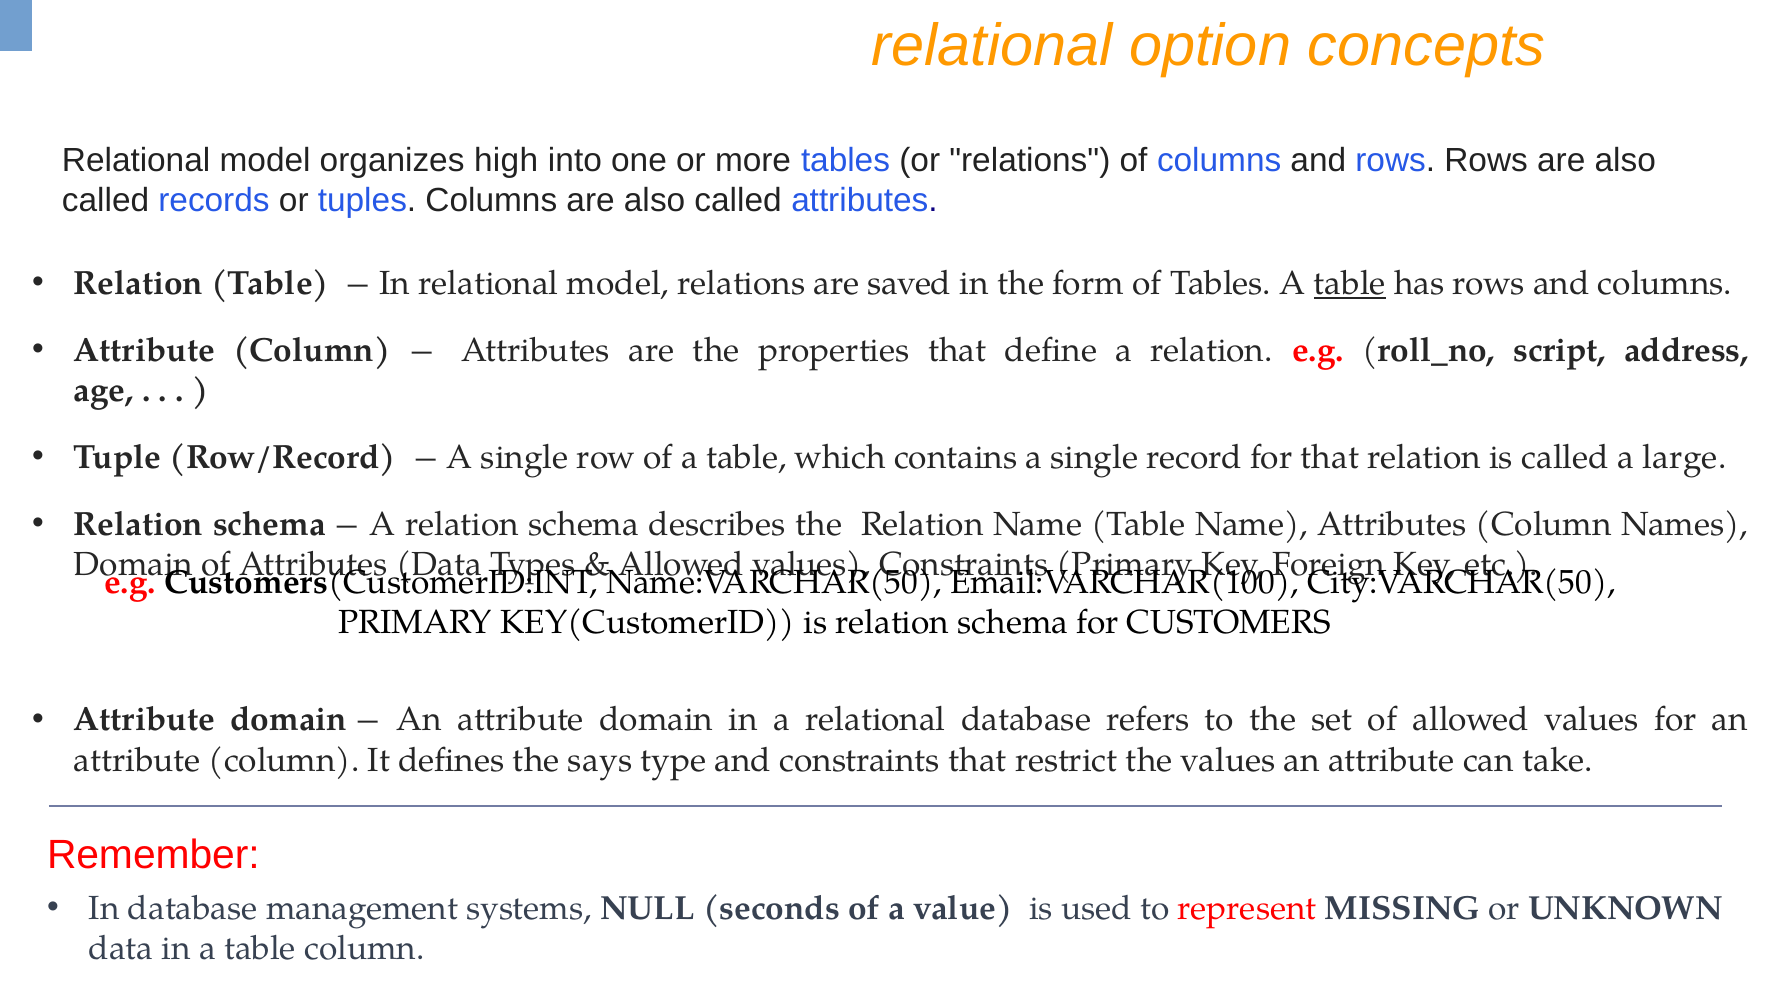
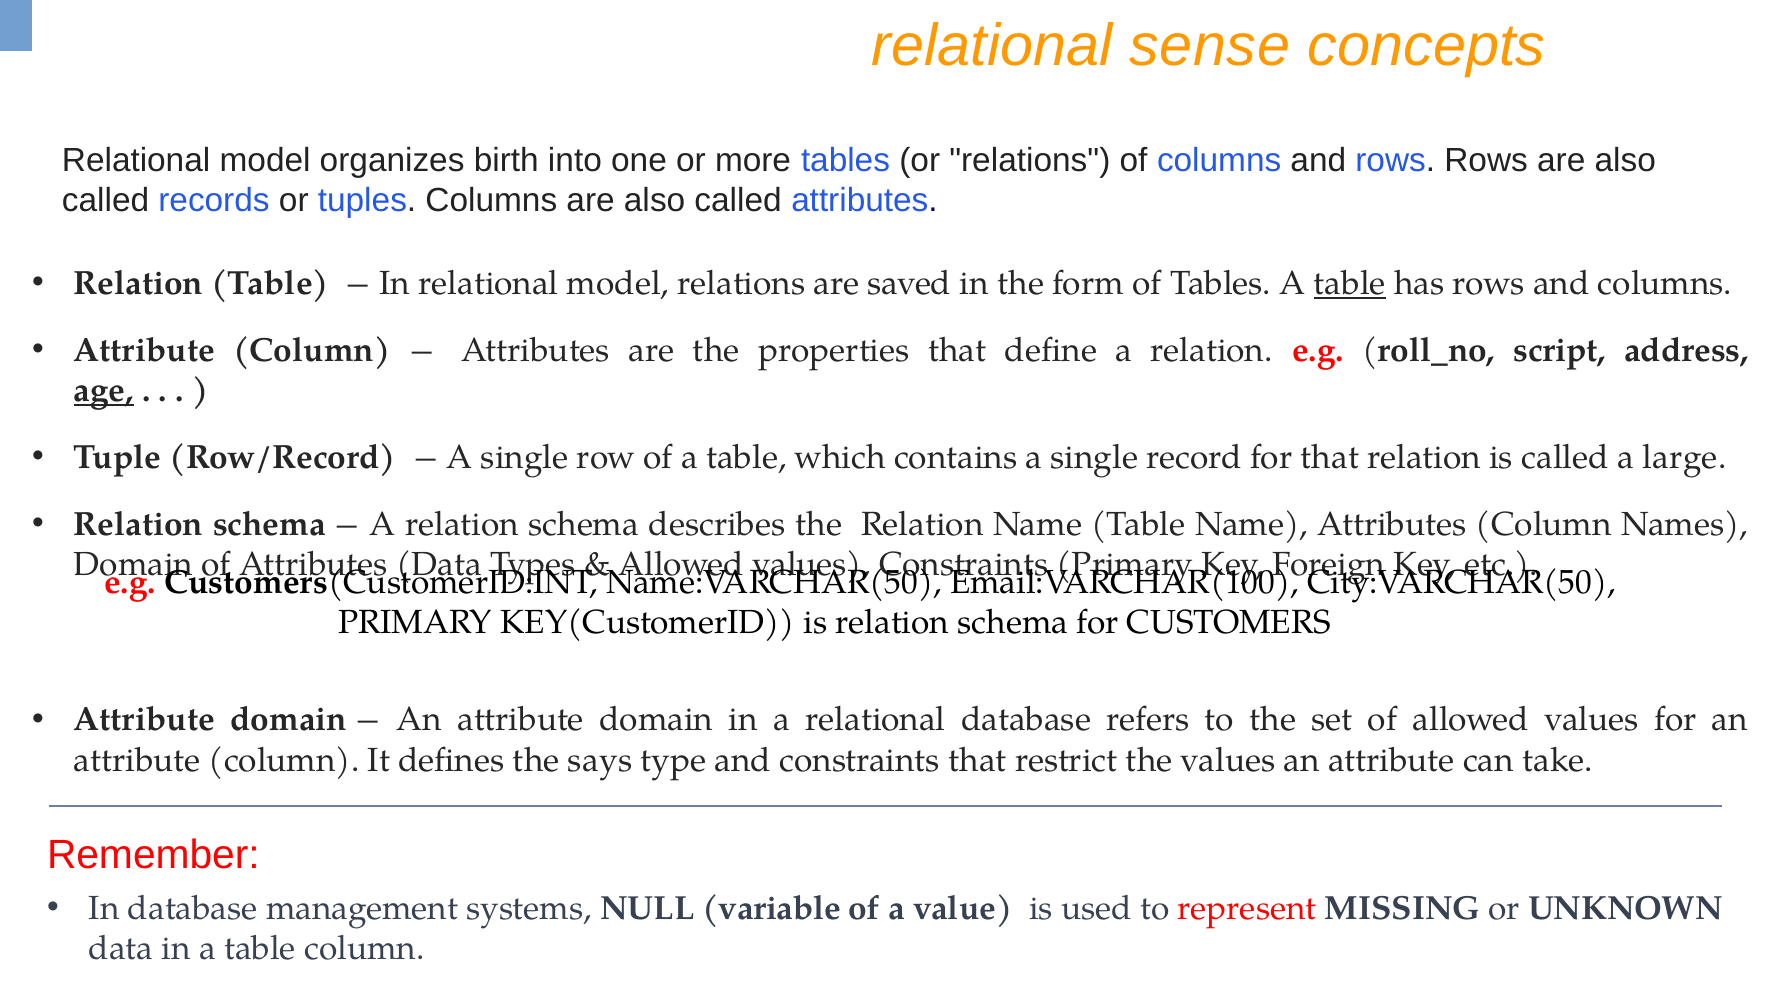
option: option -> sense (1210, 46)
high: high -> birth (506, 161)
age underline: none -> present (104, 391)
seconds: seconds -> variable (772, 909)
